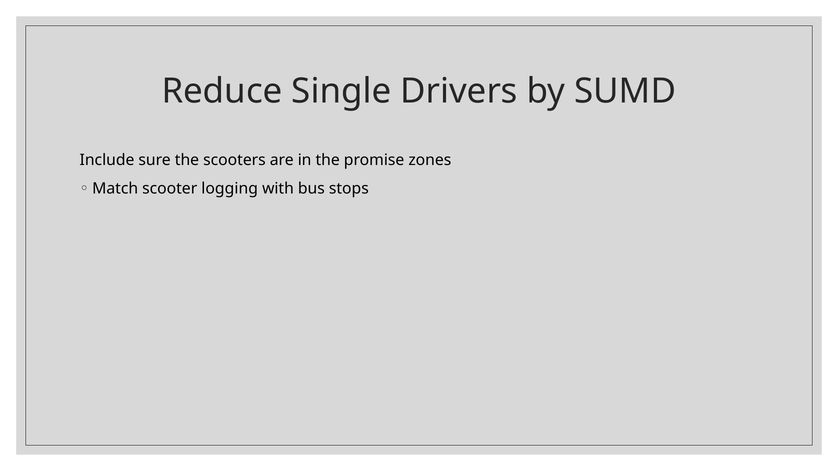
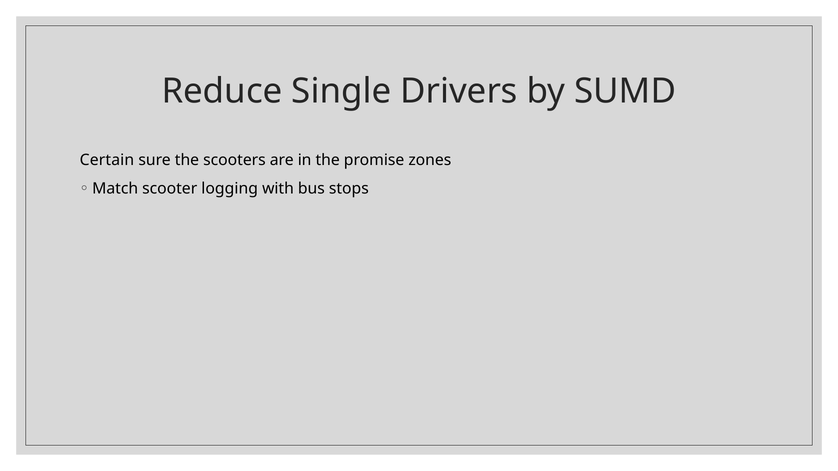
Include: Include -> Certain (107, 160)
